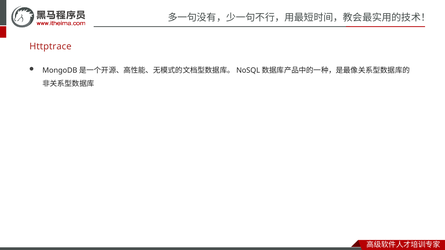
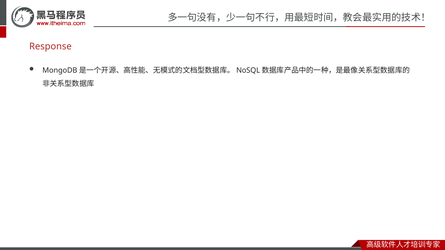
Httptrace: Httptrace -> Response (50, 47)
